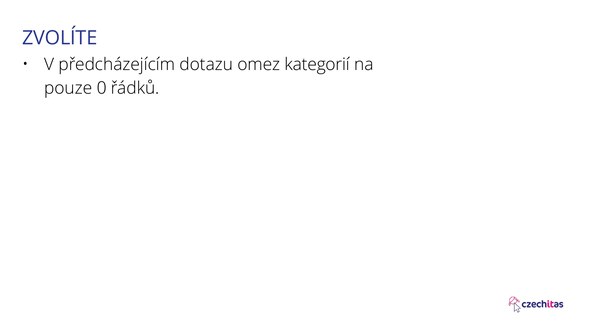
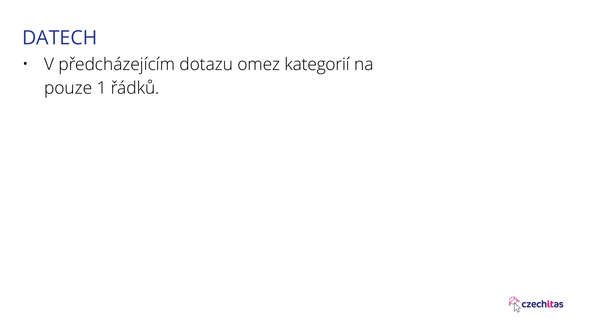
ZVOLÍTE: ZVOLÍTE -> DATECH (60, 38)
0: 0 -> 1 (102, 88)
